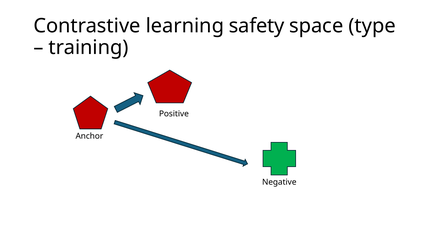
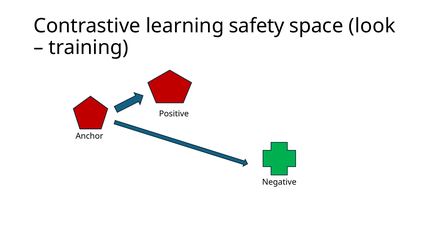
type: type -> look (372, 26)
